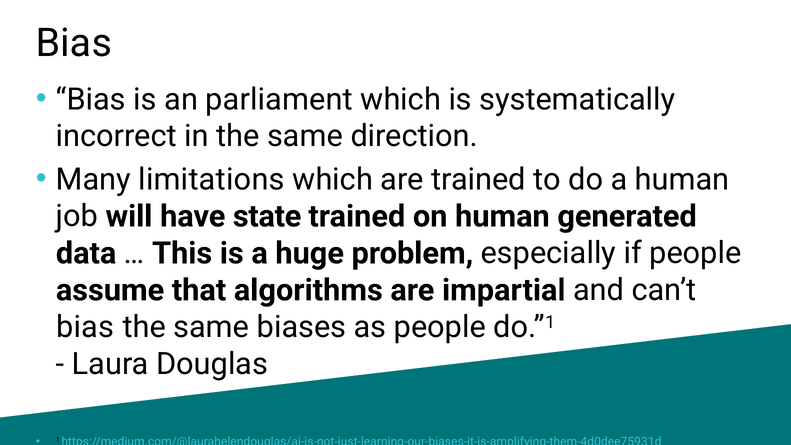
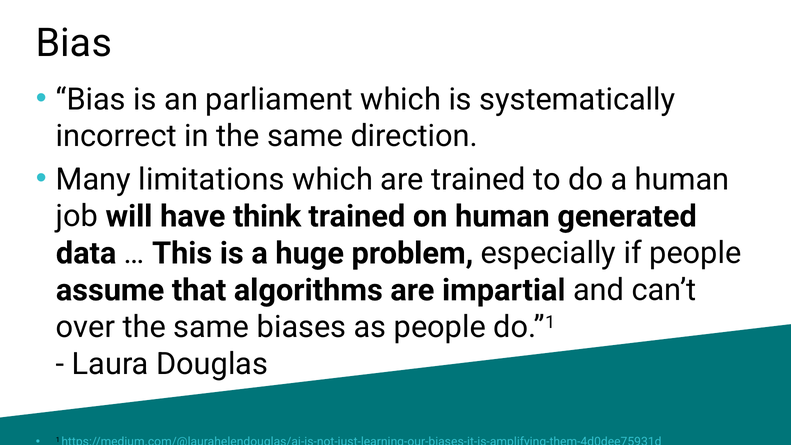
state: state -> think (267, 216)
bias: bias -> over (85, 327)
